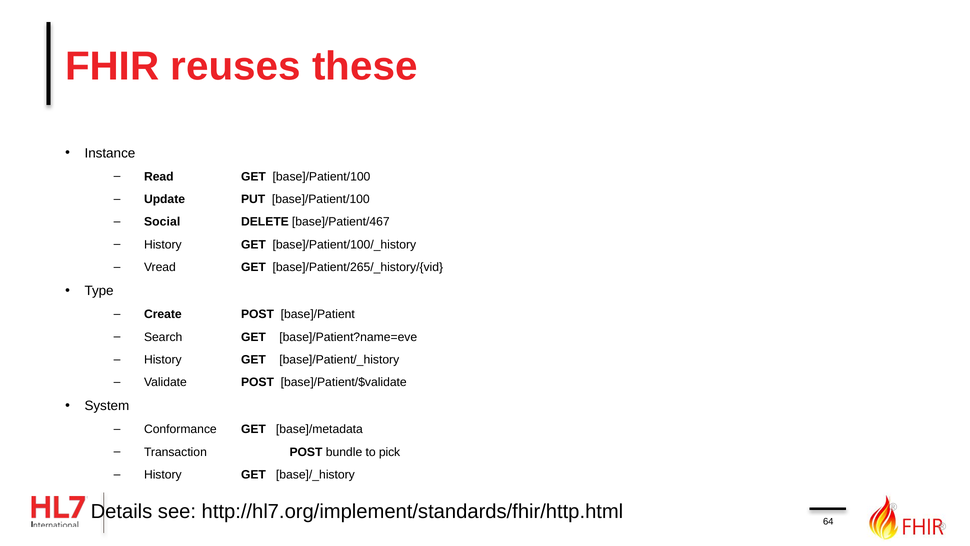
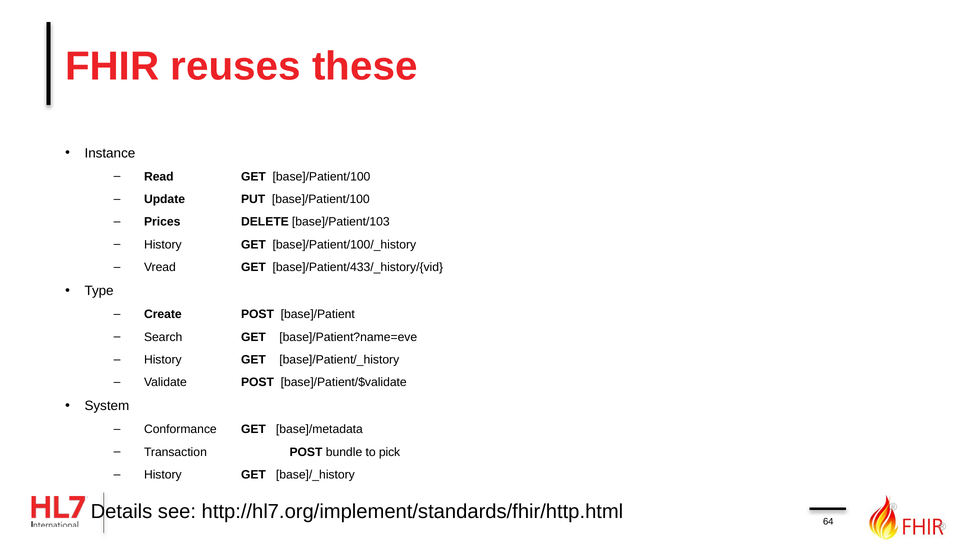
Social: Social -> Prices (162, 222)
base]/Patient/467: base]/Patient/467 -> base]/Patient/103 (341, 222)
base]/Patient/265/_history/{vid: base]/Patient/265/_history/{vid -> base]/Patient/433/_history/{vid (358, 267)
